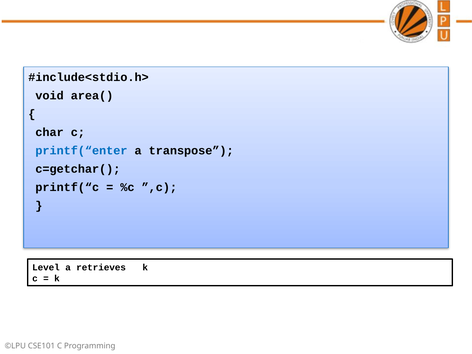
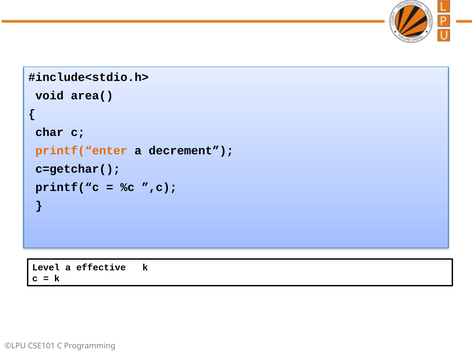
printf(“enter colour: blue -> orange (81, 151)
transpose: transpose -> decrement (191, 151)
retrieves: retrieves -> effective (101, 268)
